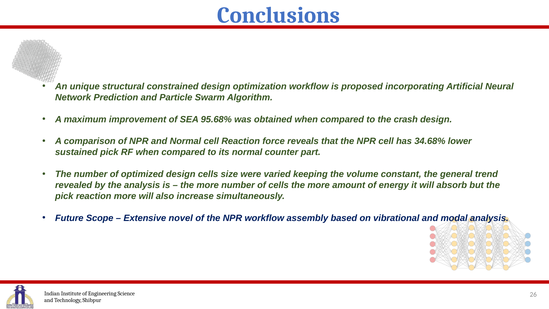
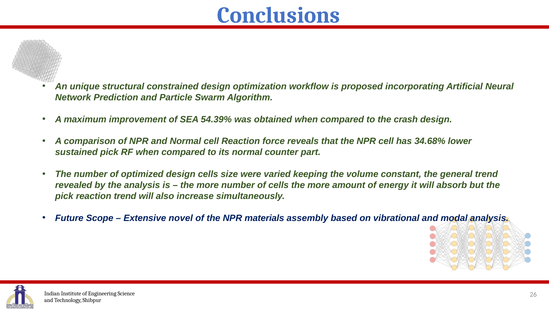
95.68%: 95.68% -> 54.39% (216, 119)
reaction more: more -> trend (125, 196)
NPR workflow: workflow -> materials (264, 218)
